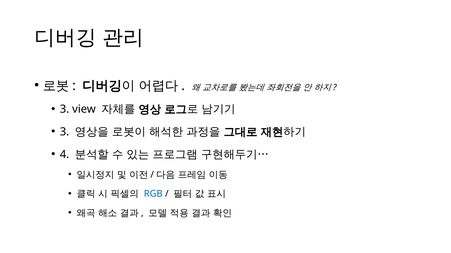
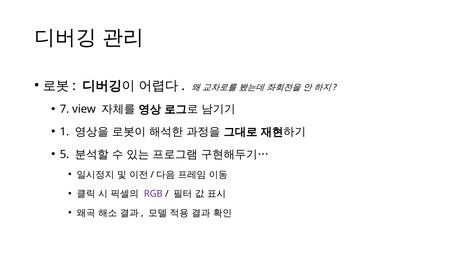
3: 3 -> 7 (64, 110)
3: 3 -> 1 (64, 132)
4: 4 -> 5 (64, 155)
RGB colour: blue -> purple (153, 194)
